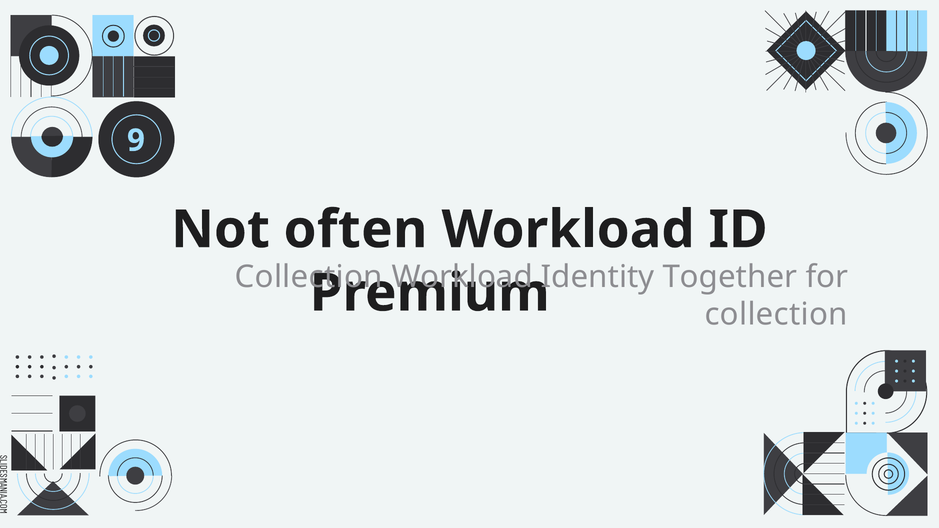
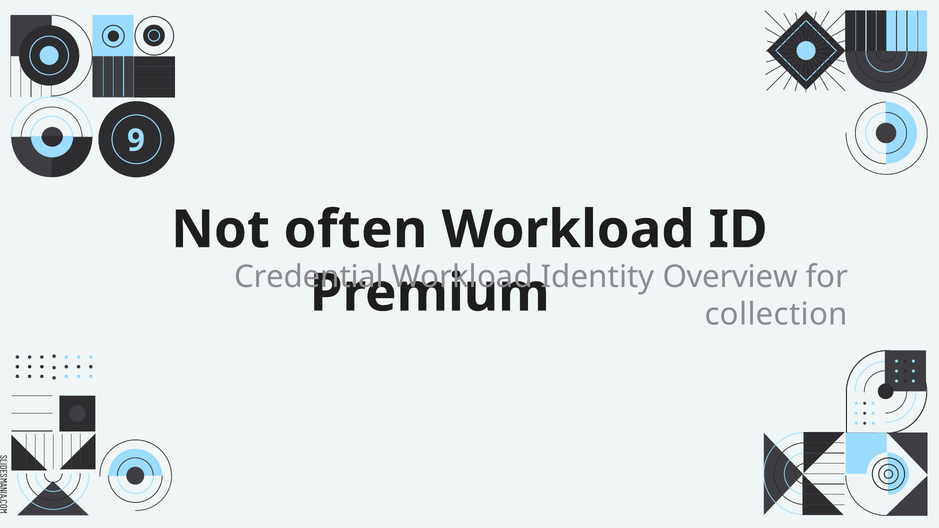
Collection: Collection -> Credential (309, 277)
Together: Together -> Overview (730, 277)
